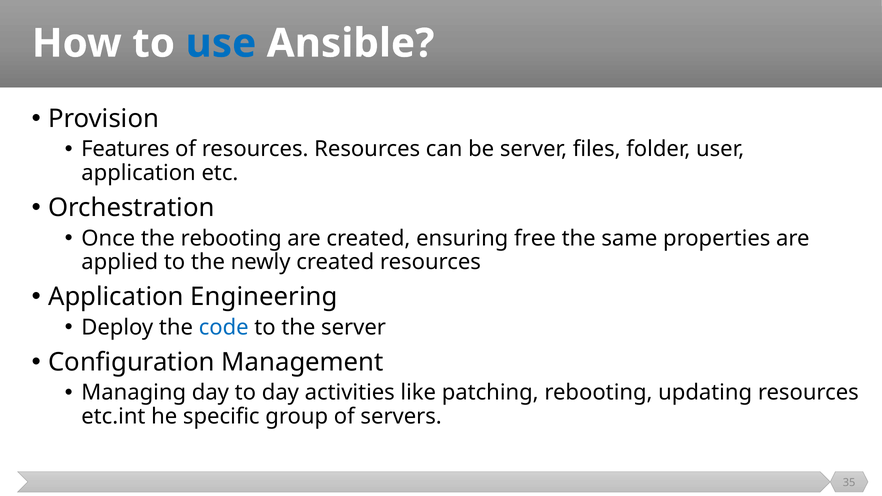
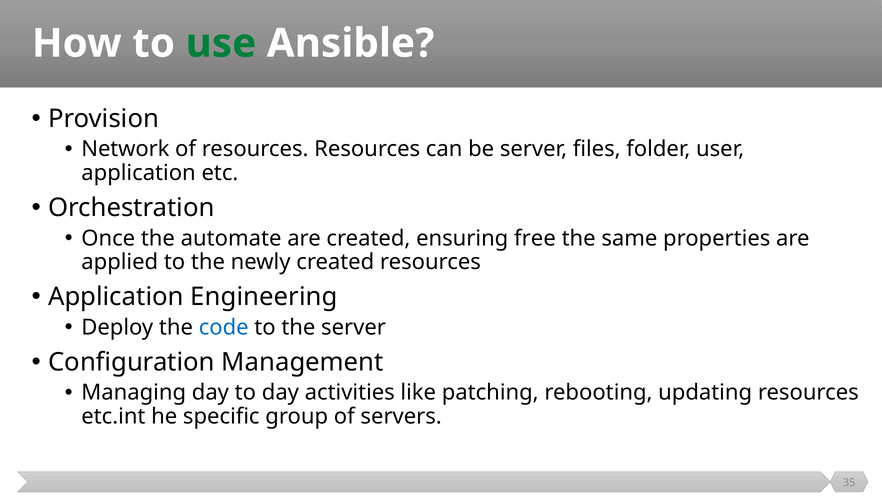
use colour: blue -> green (221, 43)
Features: Features -> Network (125, 149)
the rebooting: rebooting -> automate (231, 238)
